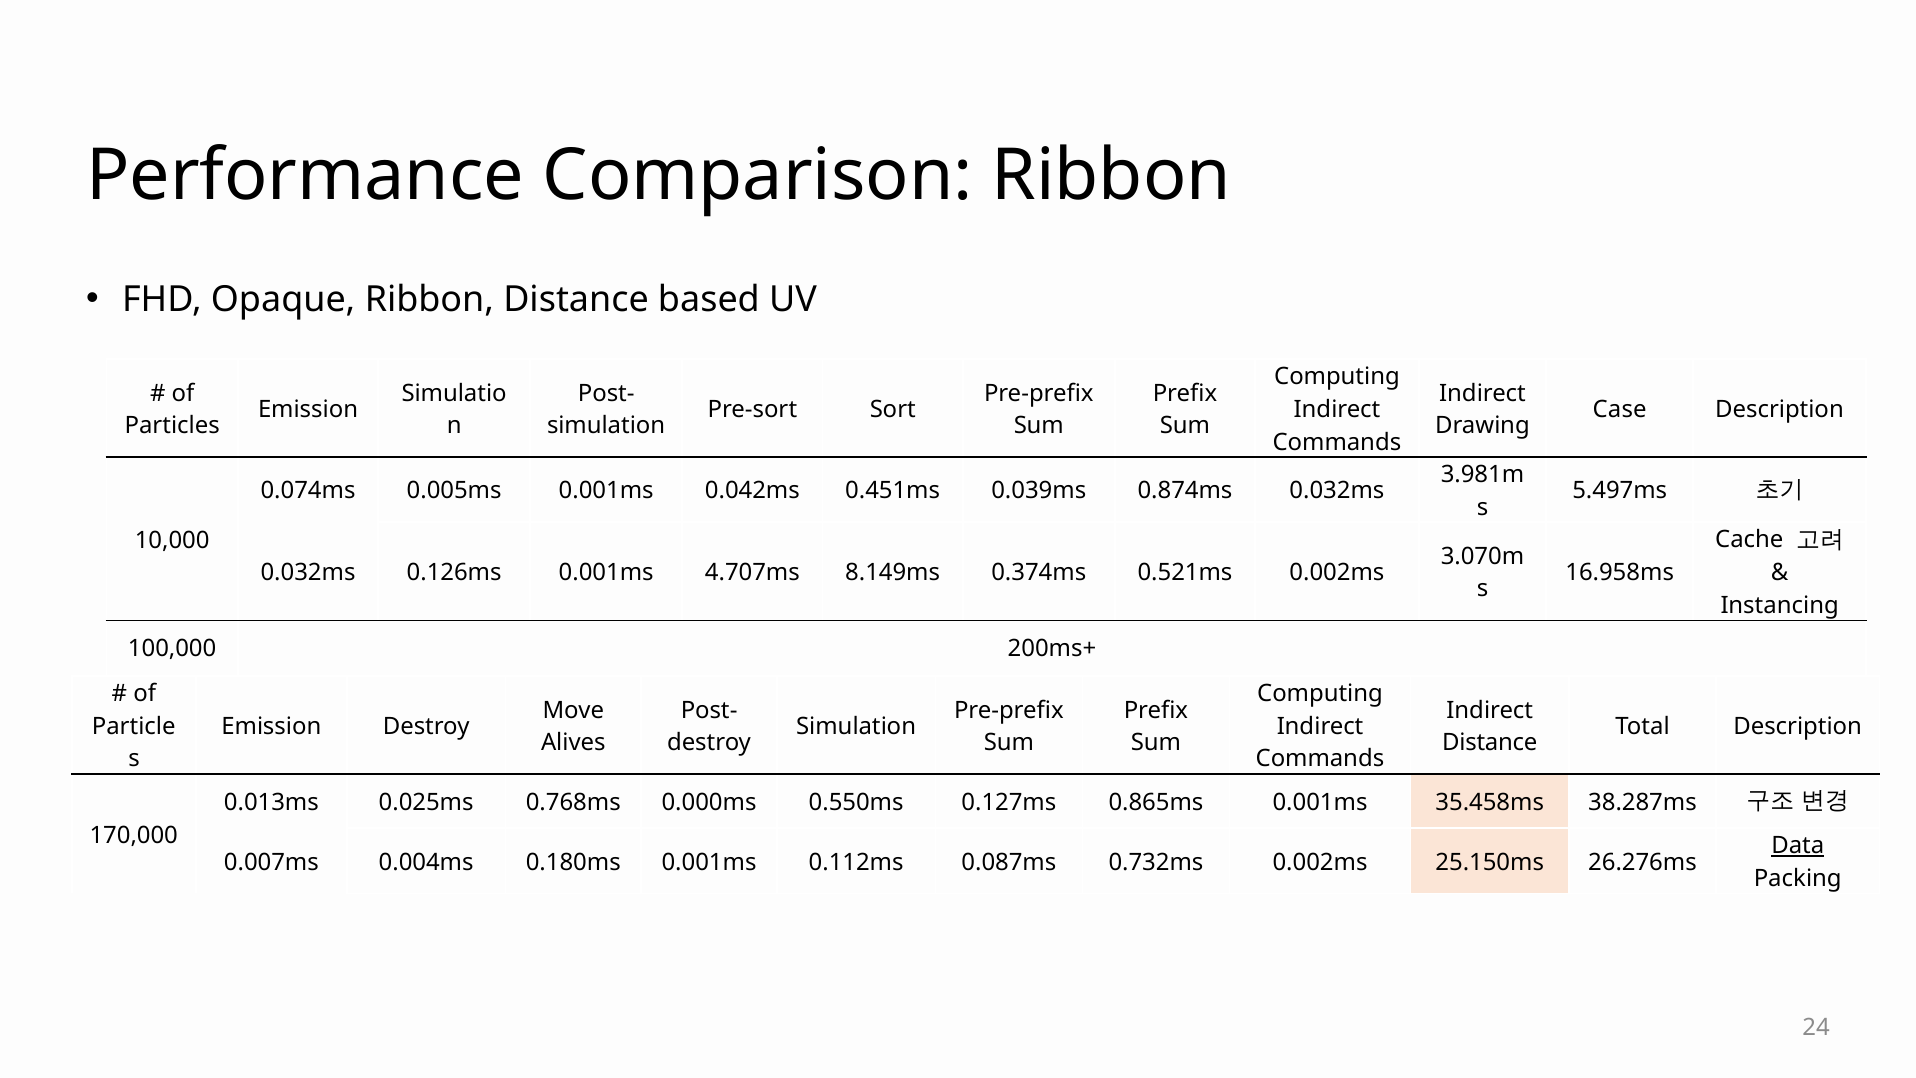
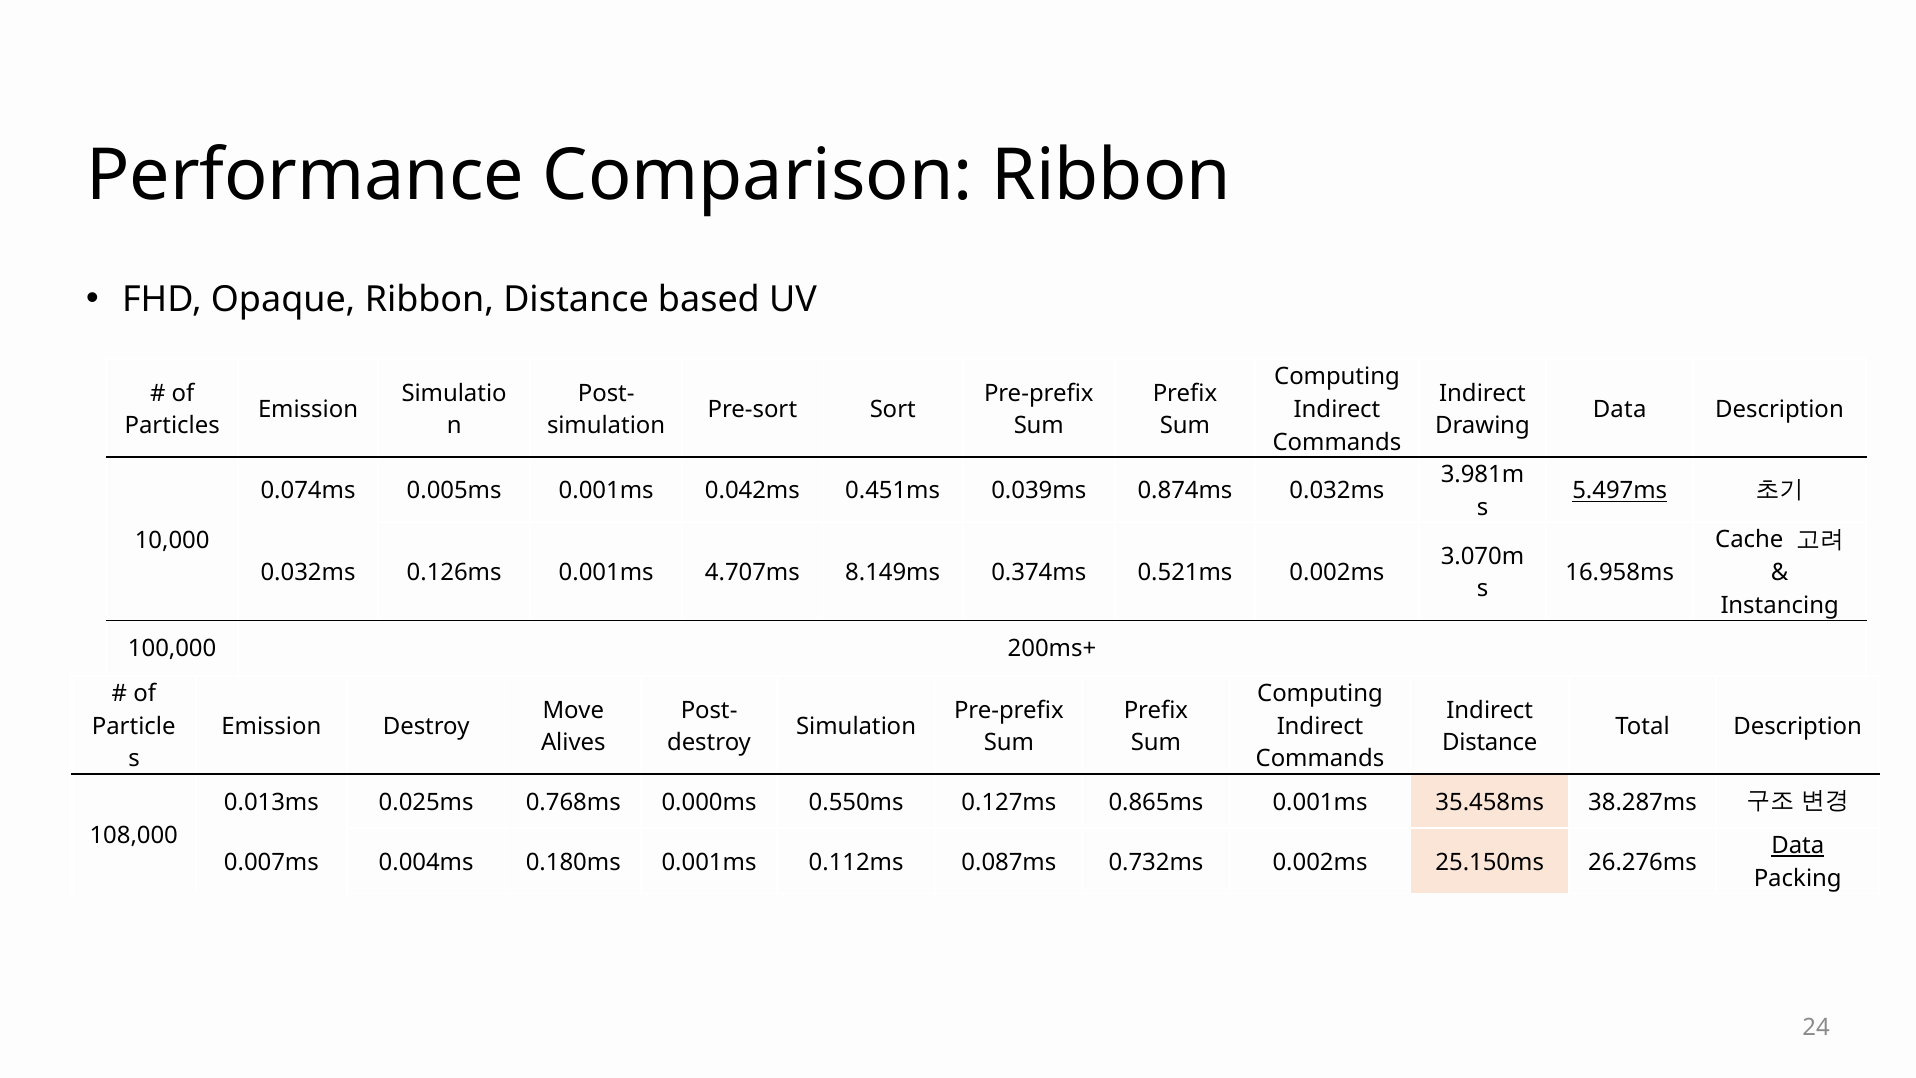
Case: Case -> Data (1620, 409)
5.497ms underline: none -> present (1620, 491)
170,000: 170,000 -> 108,000 (134, 835)
